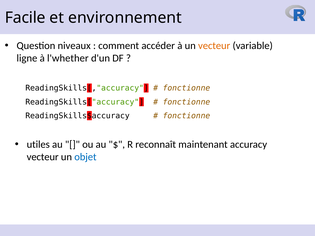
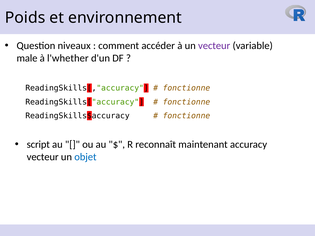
Facile: Facile -> Poids (25, 18)
vecteur colour: orange -> purple (214, 46)
ligne: ligne -> male (27, 58)
utiles: utiles -> script (38, 145)
